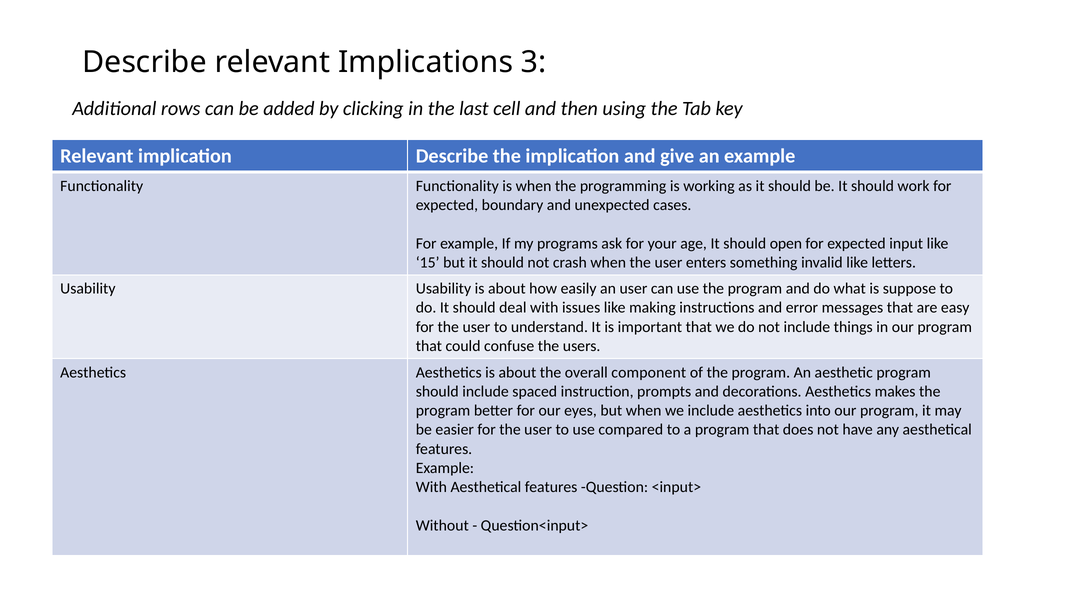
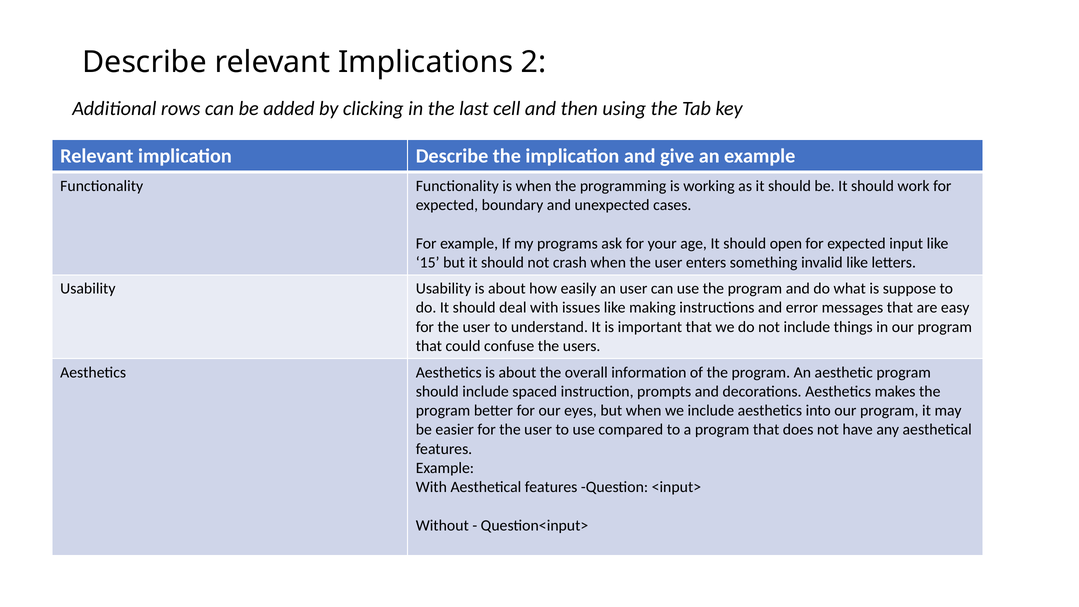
3: 3 -> 2 (534, 62)
component: component -> information (649, 372)
